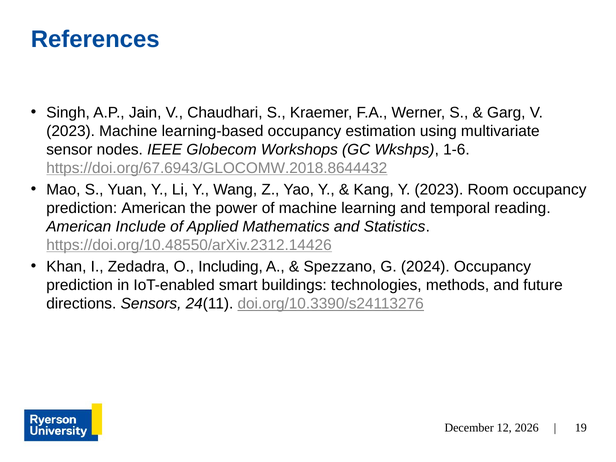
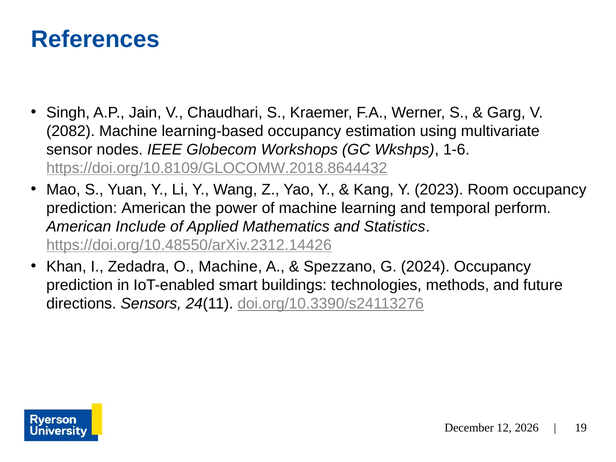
2023: 2023 -> 2082 (71, 131)
https://doi.org/67.6943/GLOCOMW.2018.8644432: https://doi.org/67.6943/GLOCOMW.2018.8644432 -> https://doi.org/10.8109/GLOCOMW.2018.8644432 (217, 168)
reading: reading -> perform (523, 208)
O Including: Including -> Machine (230, 267)
